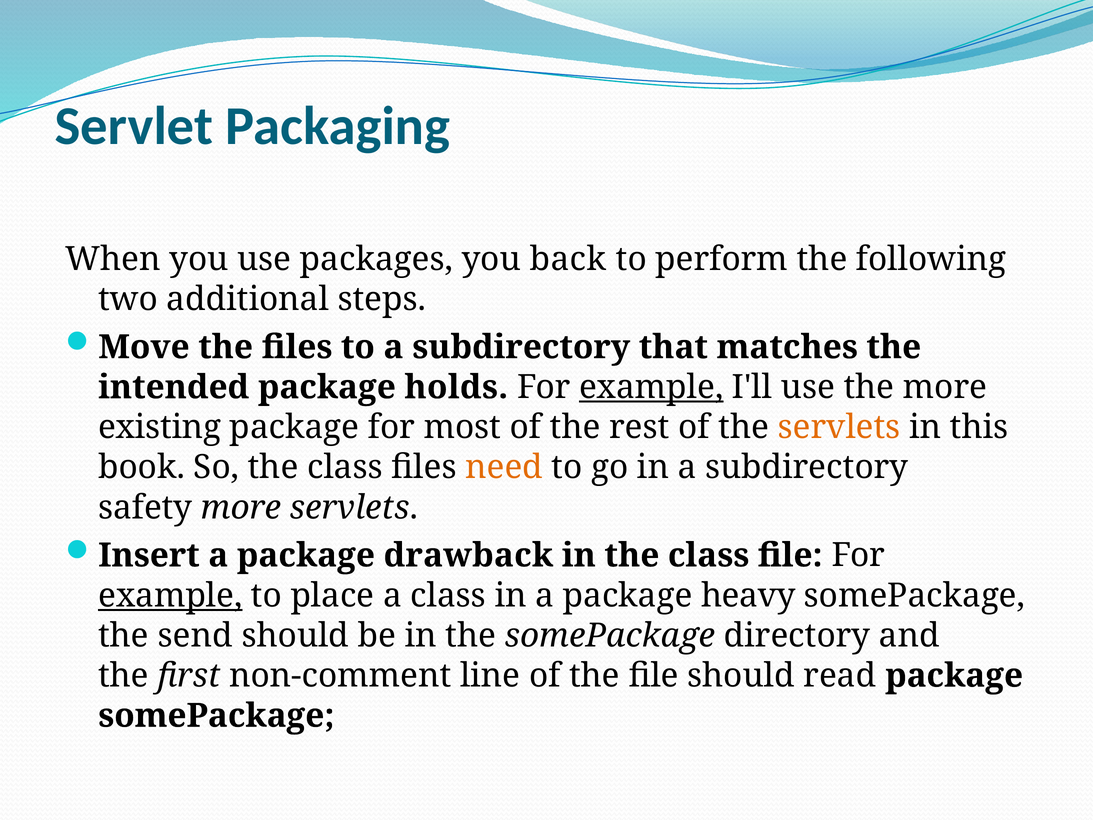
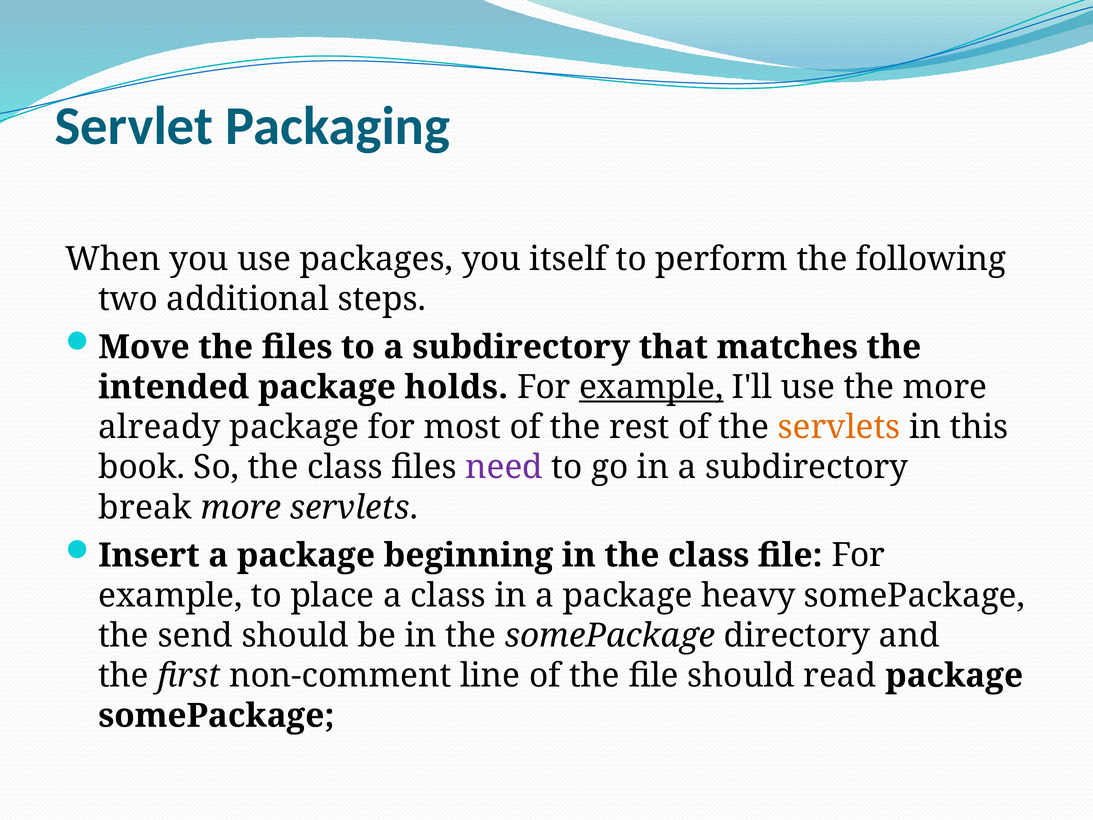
back: back -> itself (568, 259)
existing: existing -> already (159, 427)
need colour: orange -> purple (504, 467)
safety: safety -> break (145, 507)
drawback: drawback -> beginning (468, 555)
example underline: present -> none (170, 595)
